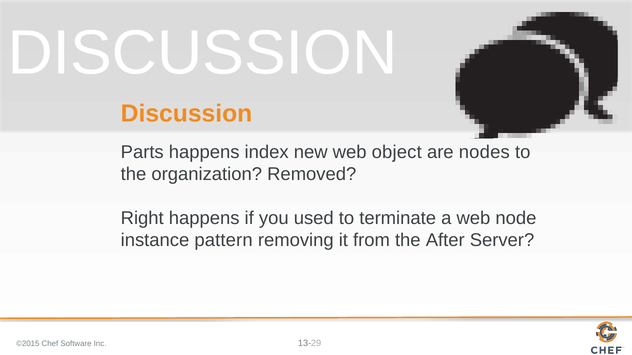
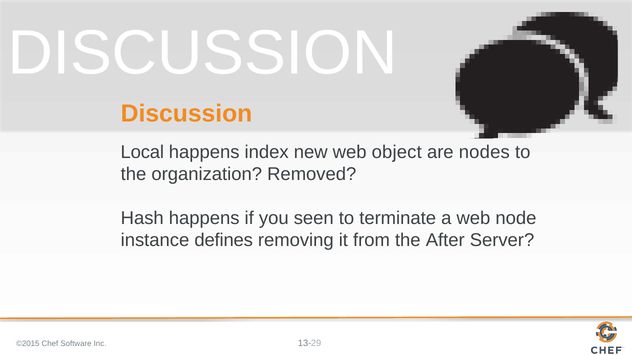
Parts: Parts -> Local (142, 152)
Right: Right -> Hash (142, 219)
used: used -> seen (314, 219)
pattern: pattern -> defines (224, 241)
